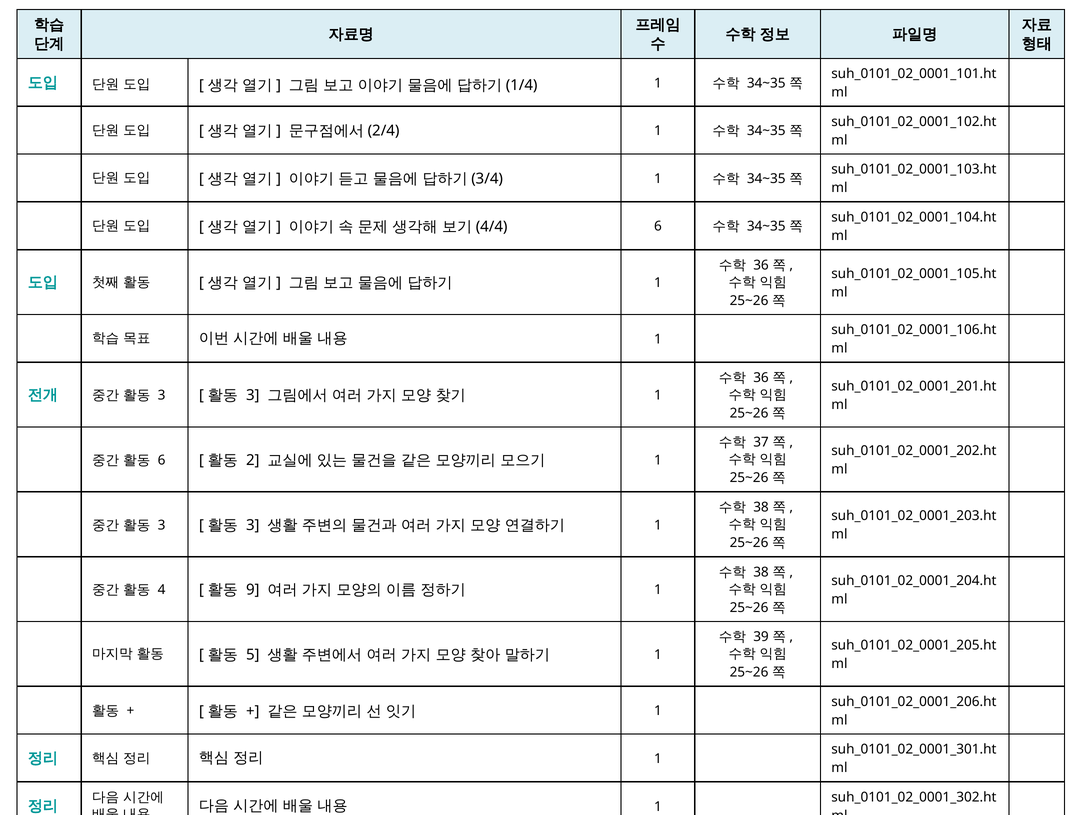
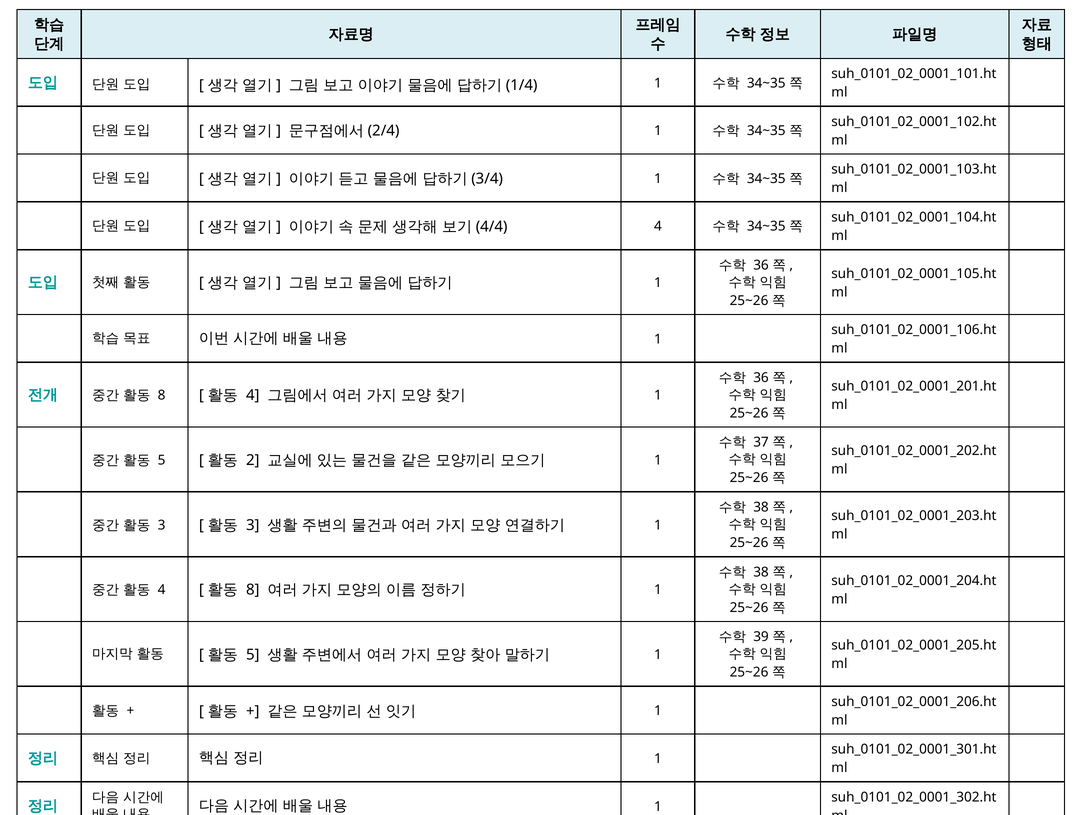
6: 6 -> 4 (658, 226)
3: 3 -> 8 (162, 395)
3: 3 -> 4 (253, 395)
6: 6 -> 5 (162, 460)
9: 9 -> 8 (253, 590)
